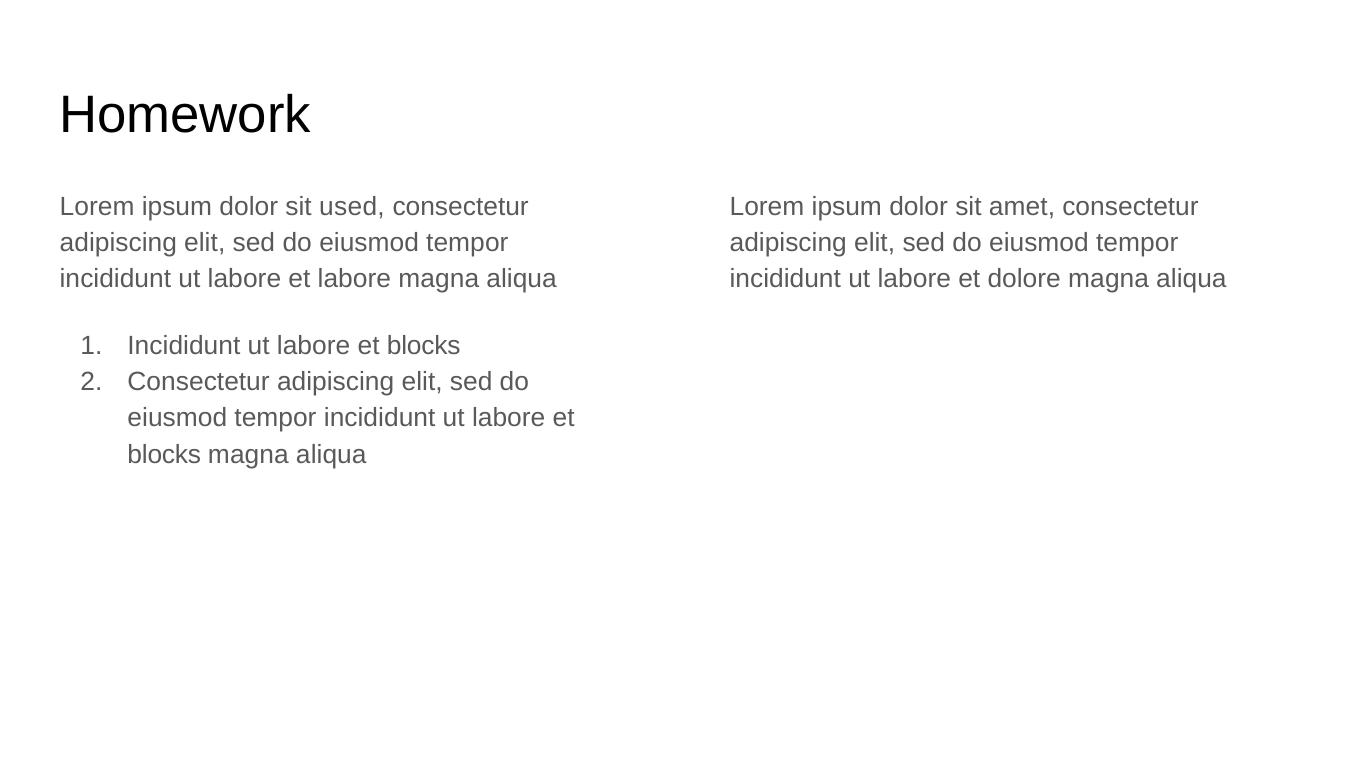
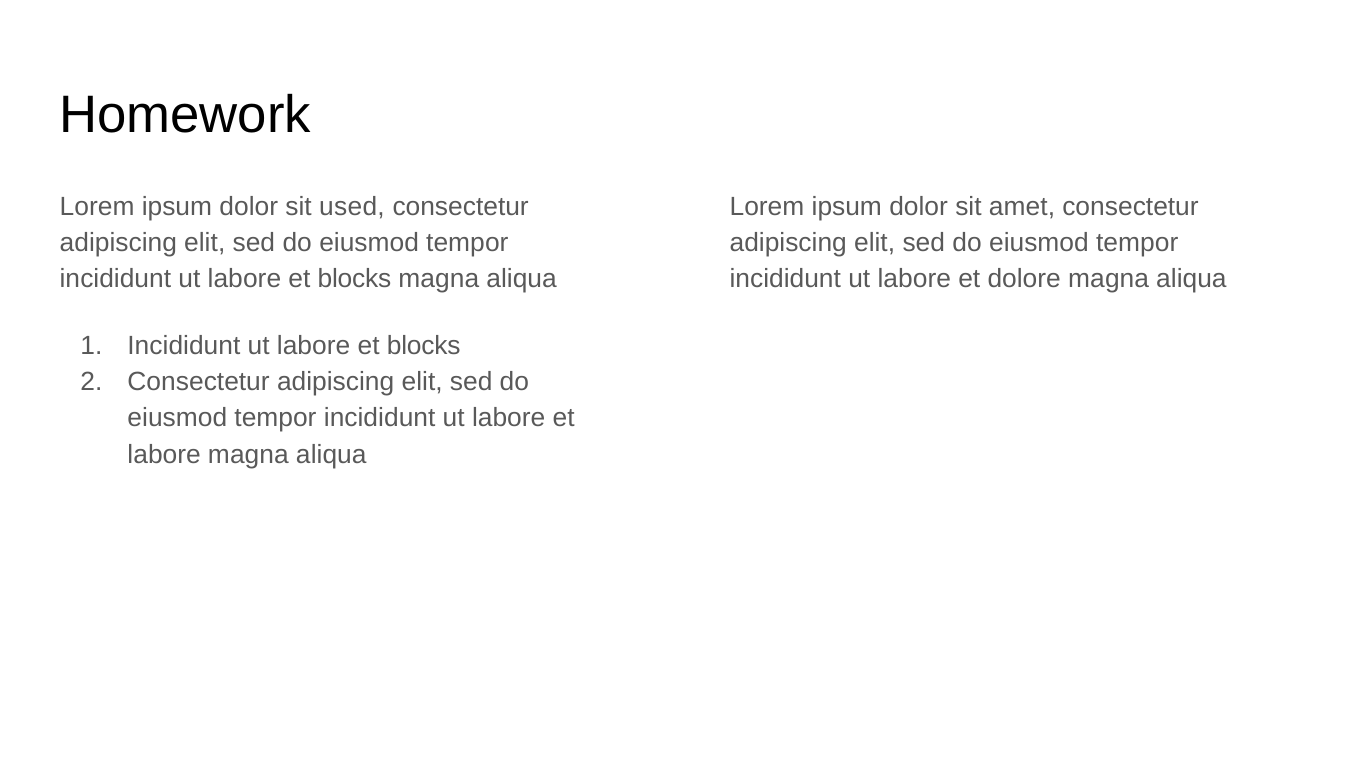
labore: labore -> blocks (354, 279)
blocks: blocks -> labore (164, 455)
